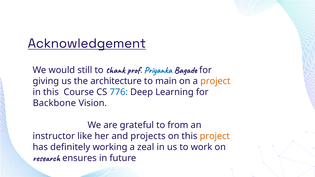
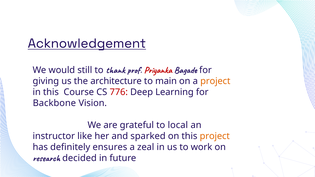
Priyanka colour: blue -> red (158, 70)
776 colour: blue -> red (119, 92)
from: from -> local (178, 125)
projects: projects -> sparked (148, 136)
working: working -> ensures (110, 147)
ensures: ensures -> decided (79, 158)
